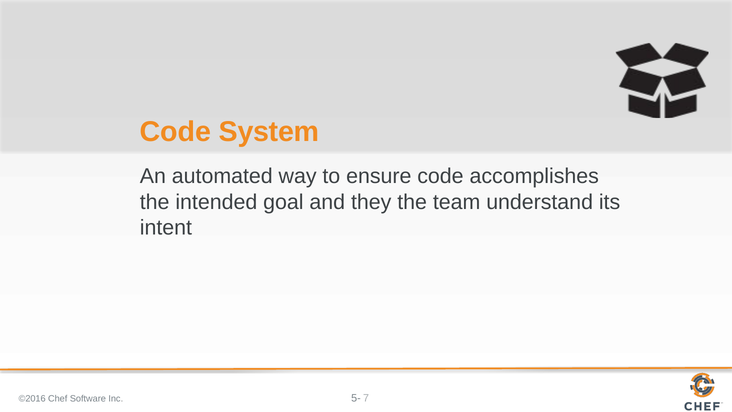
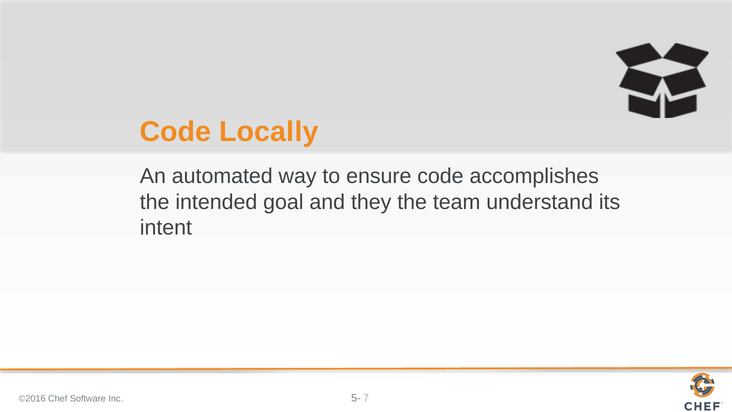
System: System -> Locally (269, 132)
